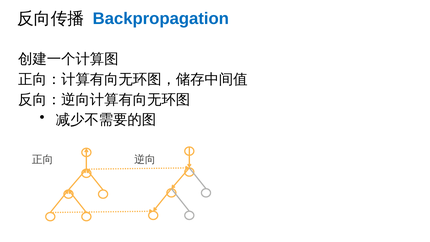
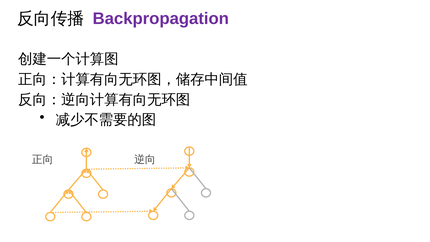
Backpropagation colour: blue -> purple (161, 19)
